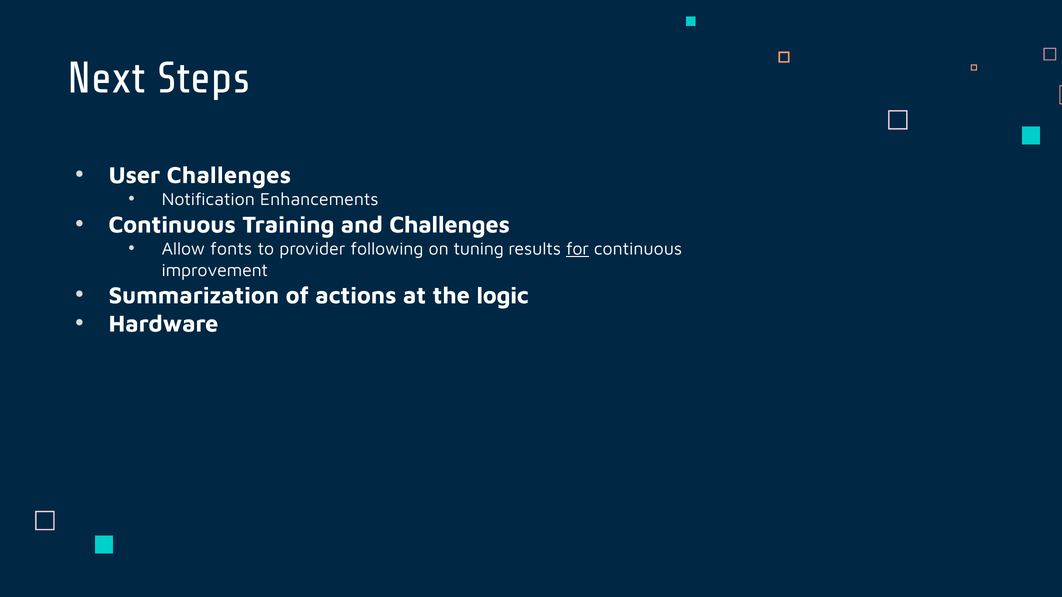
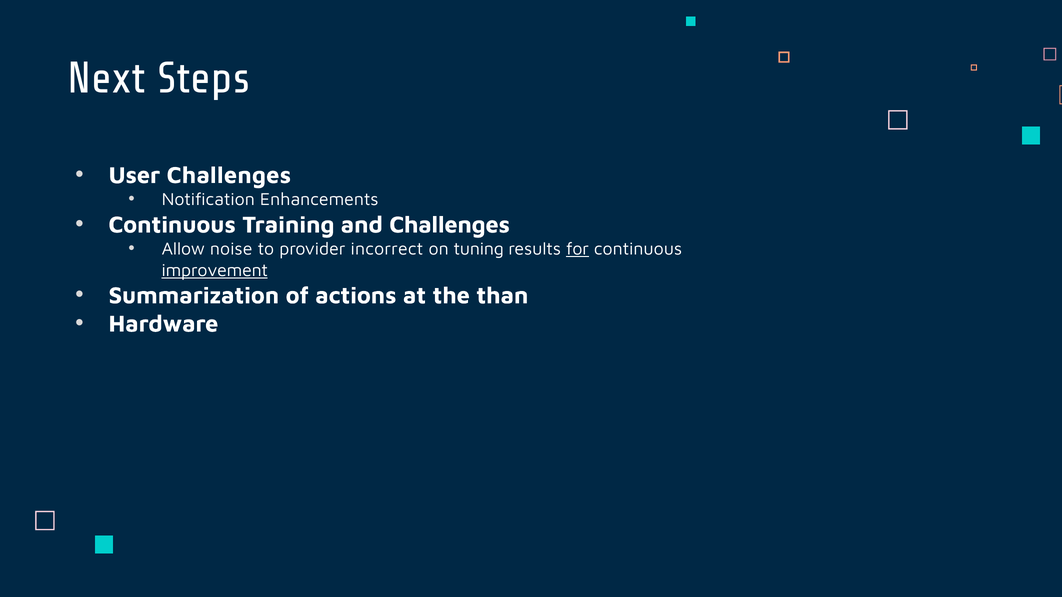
fonts: fonts -> noise (231, 249)
following: following -> incorrect (387, 249)
improvement underline: none -> present (215, 270)
logic: logic -> than (502, 296)
